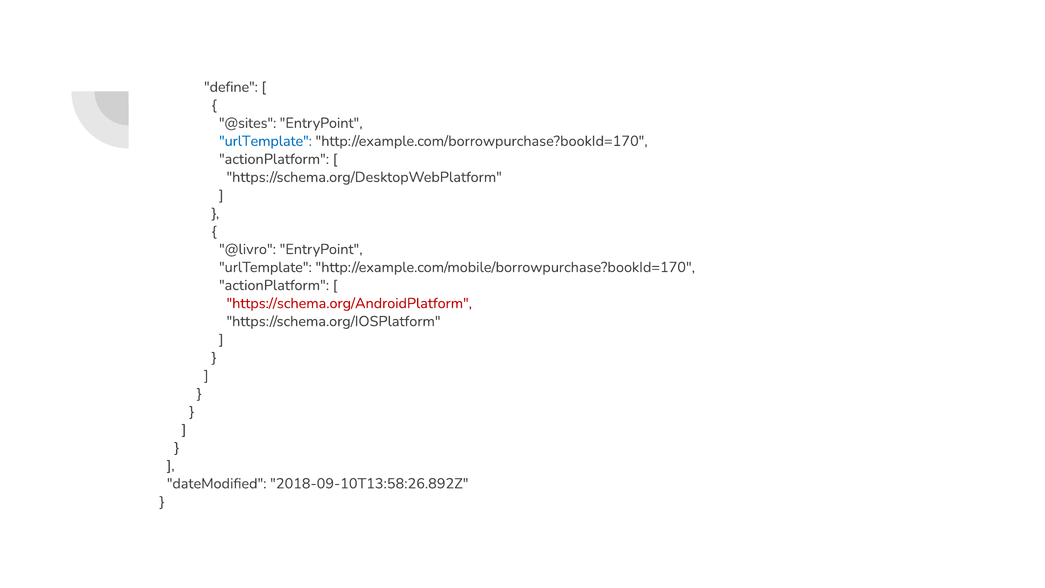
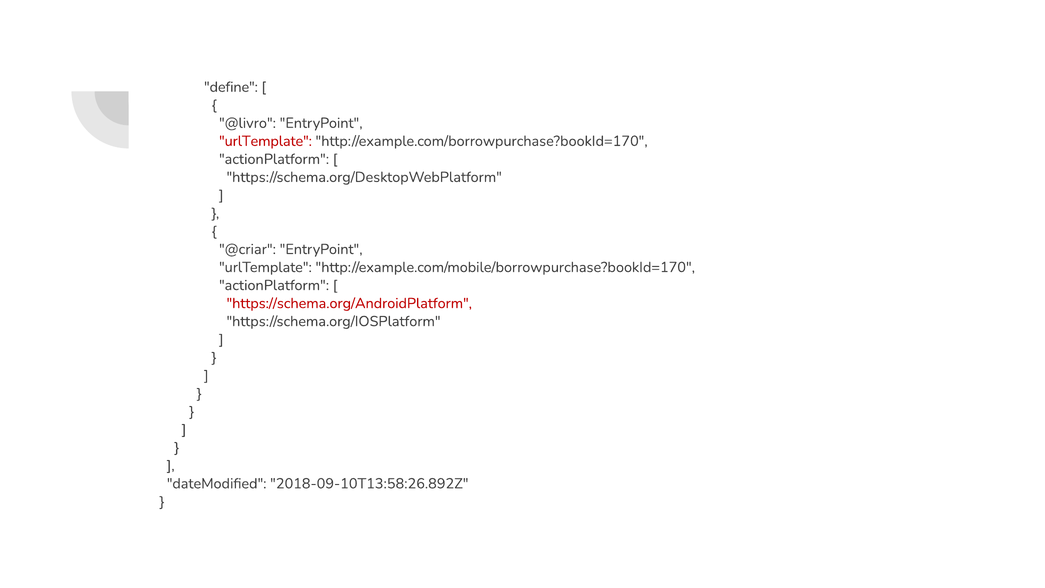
@sites: @sites -> @livro (248, 123)
urlTemplate colour: blue -> red (266, 141)
@livro: @livro -> @criar (247, 249)
